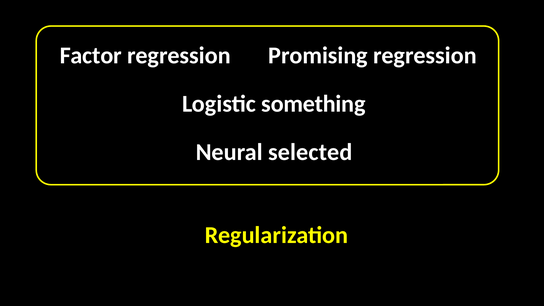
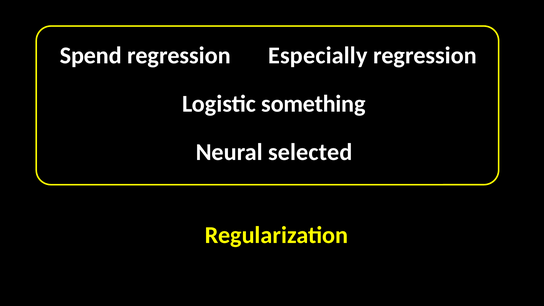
Factor: Factor -> Spend (91, 56)
Promising: Promising -> Especially (318, 56)
